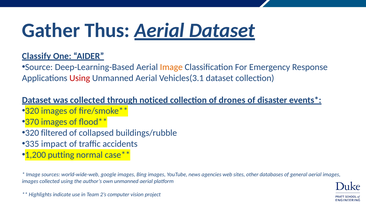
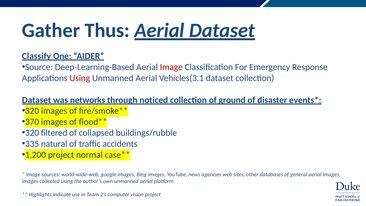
Image colour: orange -> red (171, 67)
was collected: collected -> networks (88, 100)
drones: drones -> ground (232, 100)
impact: impact -> natural (54, 144)
putting: putting -> project (61, 155)
